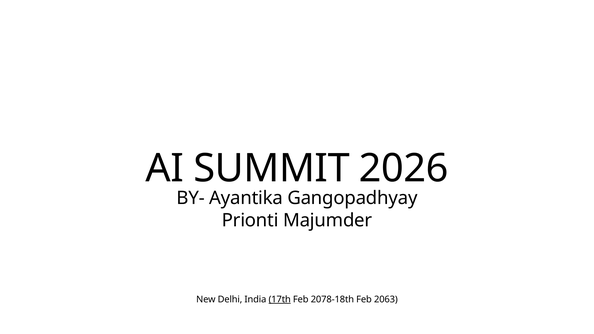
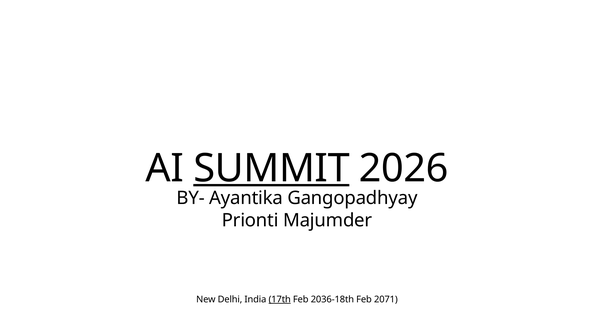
SUMMIT underline: none -> present (272, 168)
2078-18th: 2078-18th -> 2036-18th (332, 299)
2063: 2063 -> 2071 (386, 299)
